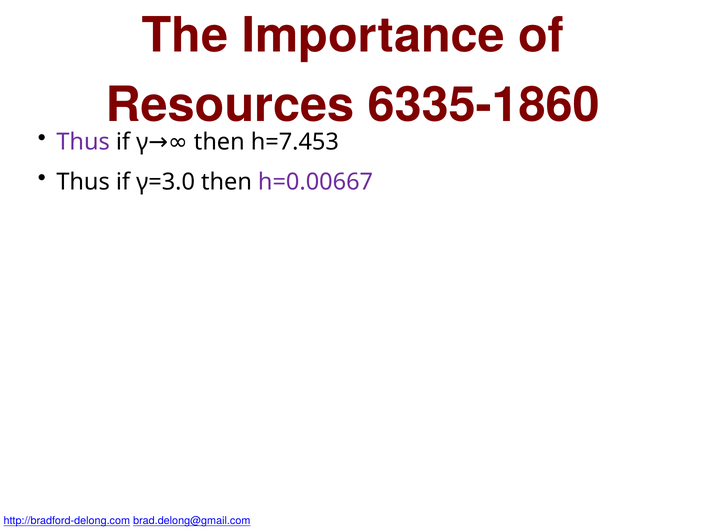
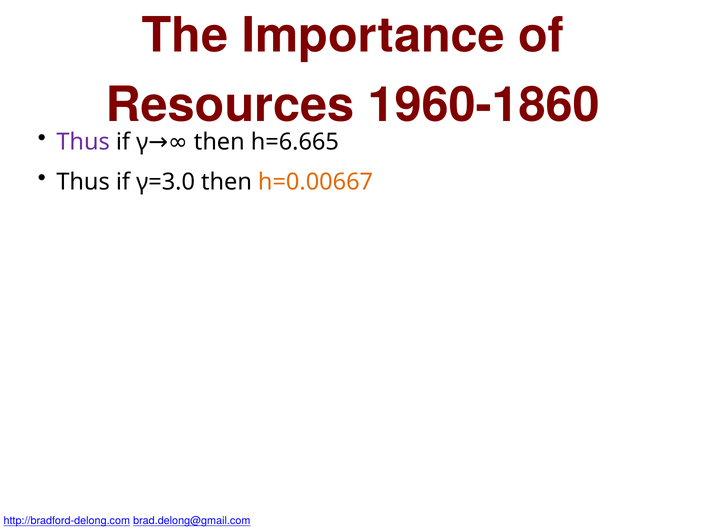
6335-1860: 6335-1860 -> 1960-1860 (484, 105)
h=7.453: h=7.453 -> h=6.665 (295, 142)
h=0.00667 colour: purple -> orange (316, 182)
